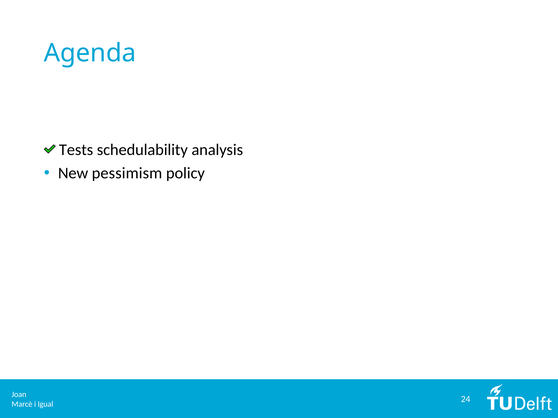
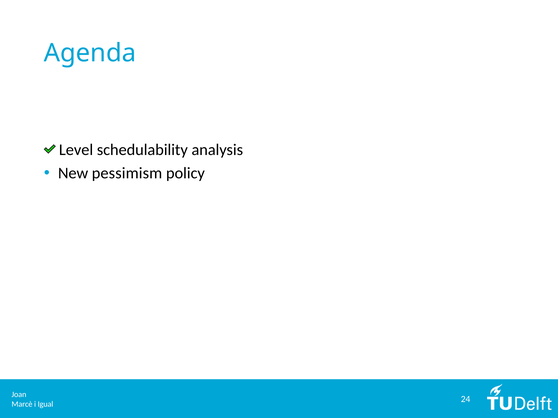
Tests: Tests -> Level (76, 150)
